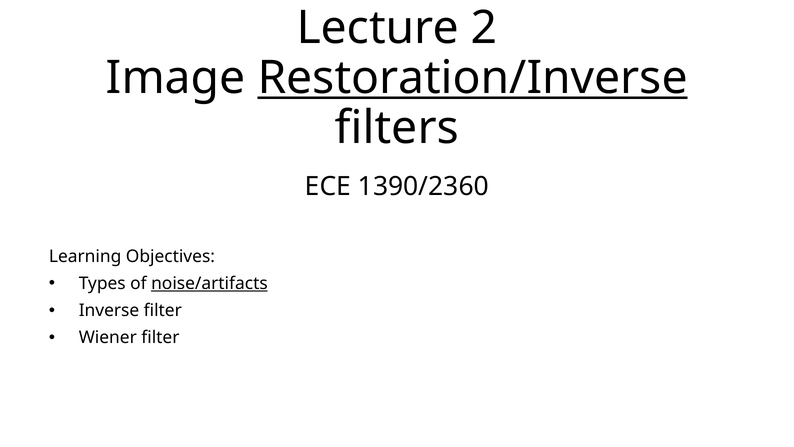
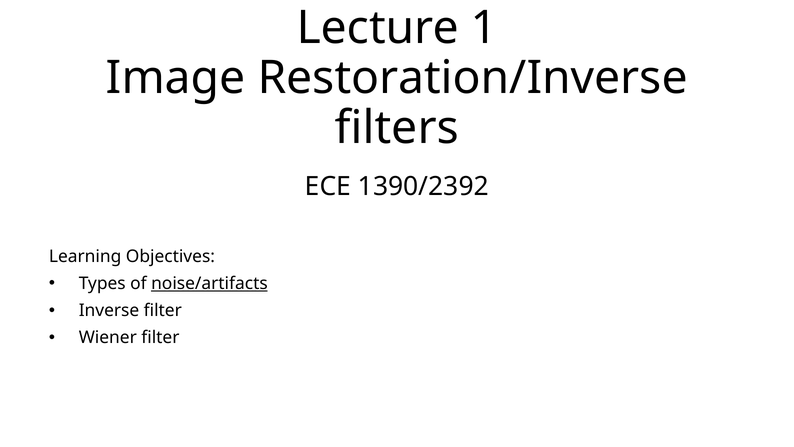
2: 2 -> 1 (484, 28)
Restoration/Inverse underline: present -> none (473, 78)
1390/2360: 1390/2360 -> 1390/2392 (423, 187)
